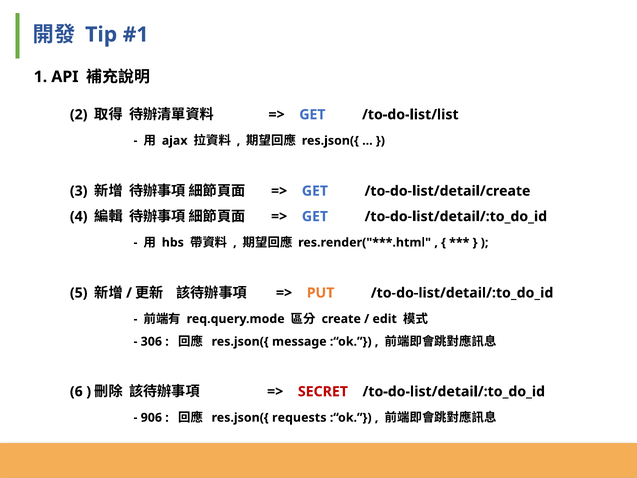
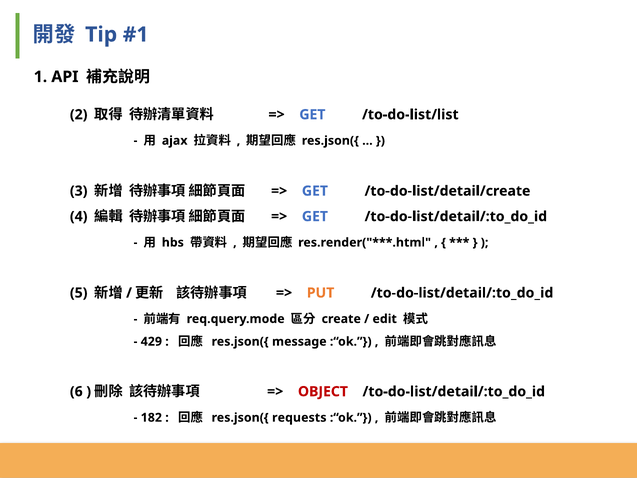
306: 306 -> 429 (151, 341)
SECRET: SECRET -> OBJECT (323, 391)
906: 906 -> 182 (151, 417)
